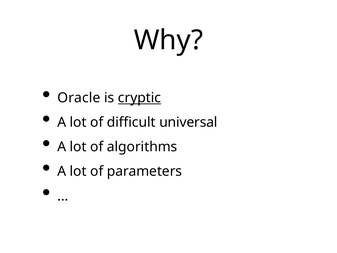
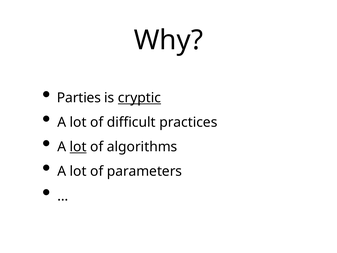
Oracle: Oracle -> Parties (79, 98)
universal: universal -> practices (188, 122)
lot underline: none -> present (78, 147)
